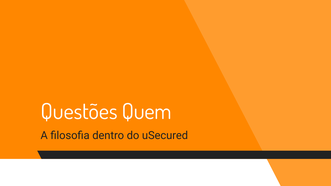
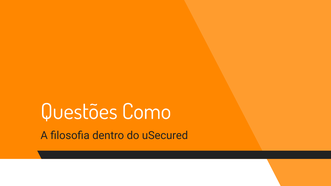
Quem: Quem -> Como (147, 112)
